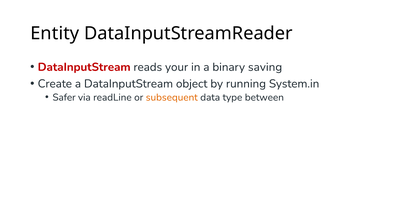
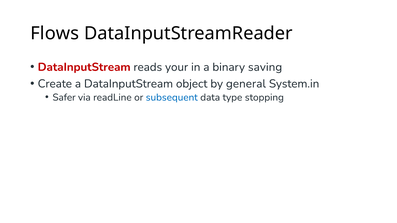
Entity: Entity -> Flows (55, 33)
running: running -> general (246, 84)
subsequent colour: orange -> blue (172, 97)
between: between -> stopping (264, 97)
